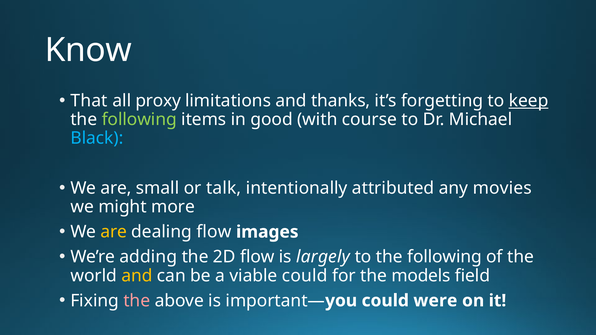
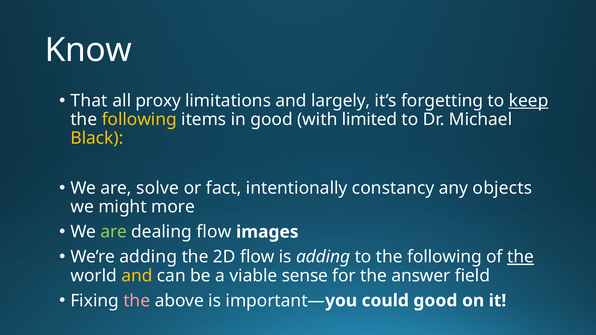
thanks: thanks -> largely (341, 101)
following colour: light green -> yellow (139, 120)
course: course -> limited (370, 120)
Black colour: light blue -> yellow (97, 138)
small: small -> solve (158, 188)
talk: talk -> fact (224, 188)
attributed: attributed -> constancy (393, 188)
movies: movies -> objects (502, 188)
are colour: yellow -> light green (114, 232)
is largely: largely -> adding (323, 257)
the underline: none -> present (520, 257)
viable could: could -> sense (305, 276)
models: models -> answer (421, 276)
could were: were -> good (435, 301)
